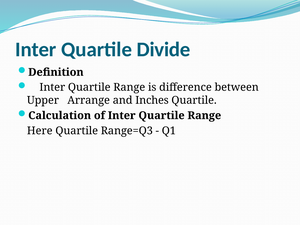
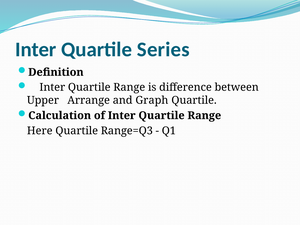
Divide: Divide -> Series (163, 50)
Inches: Inches -> Graph (152, 100)
